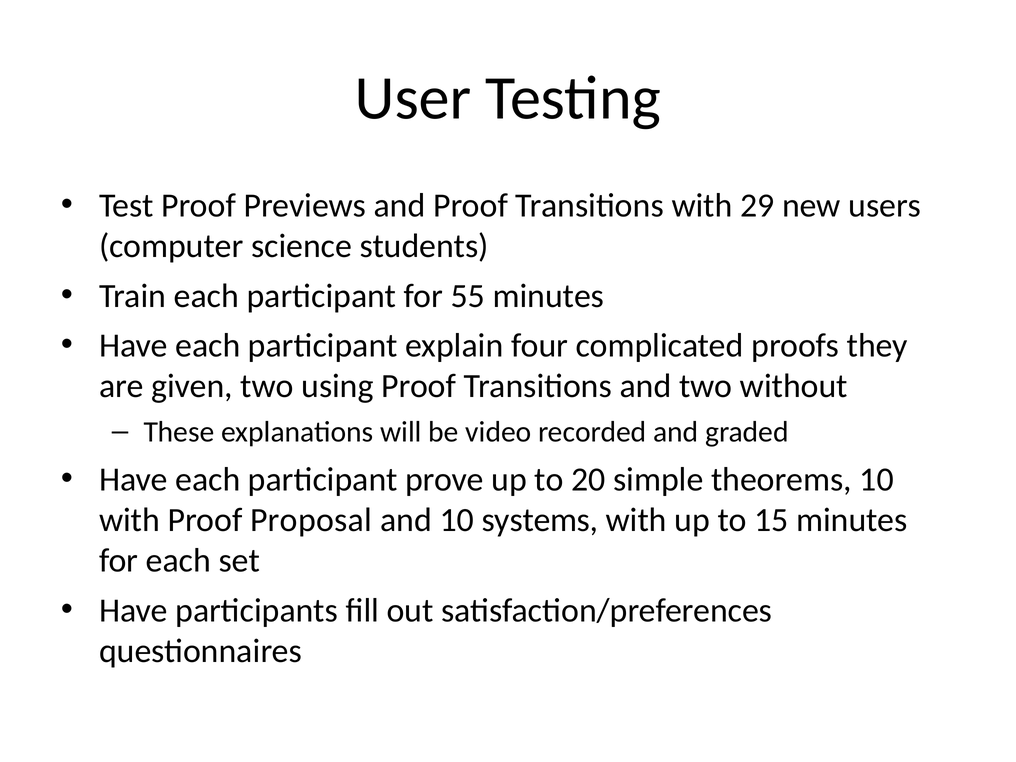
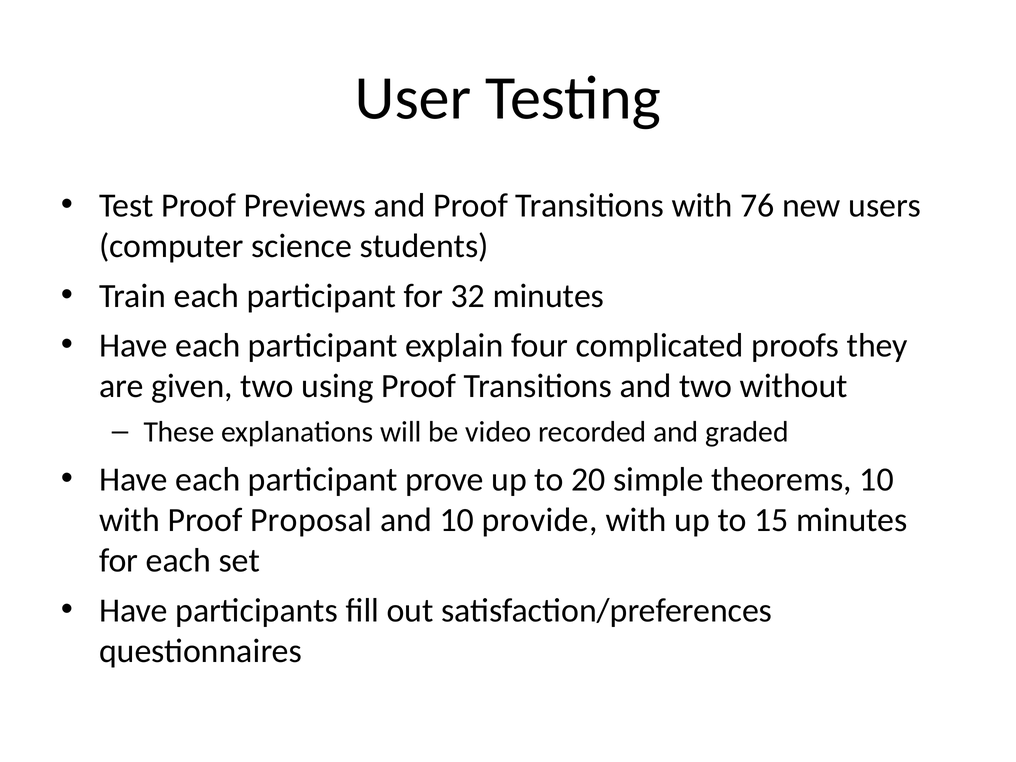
29: 29 -> 76 (757, 206)
55: 55 -> 32 (468, 296)
systems: systems -> provide (540, 520)
